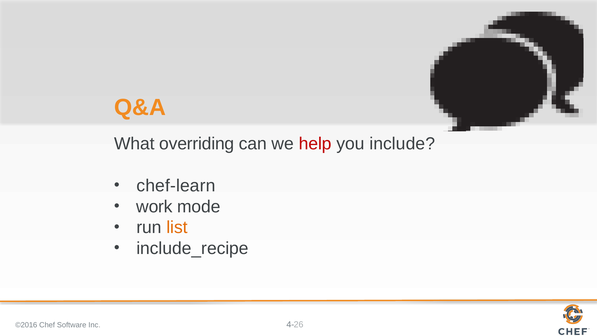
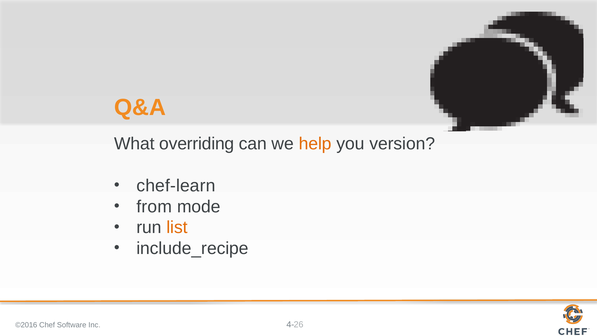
help colour: red -> orange (315, 144)
include: include -> version (402, 144)
work: work -> from (154, 206)
